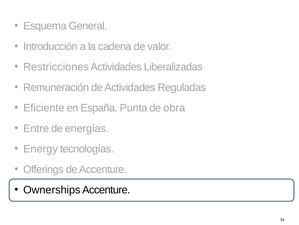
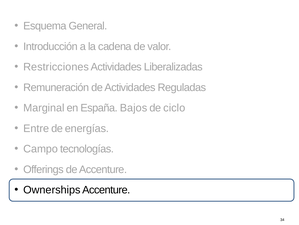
Eficiente: Eficiente -> Marginal (44, 108)
Punta: Punta -> Bajos (134, 108)
obra: obra -> ciclo (174, 108)
Energy: Energy -> Campo (41, 148)
